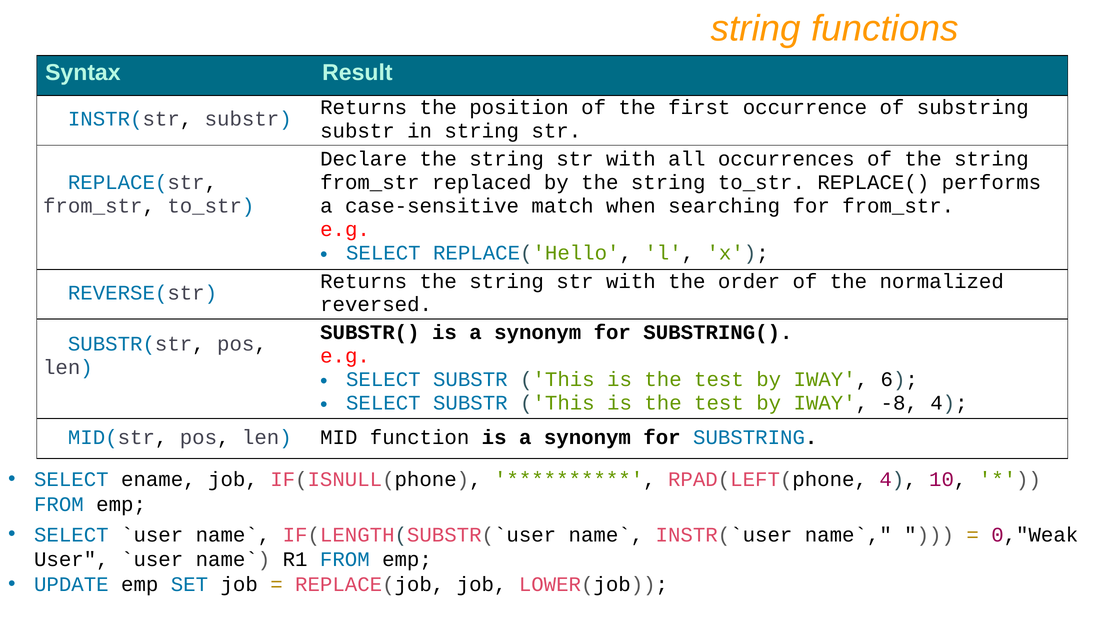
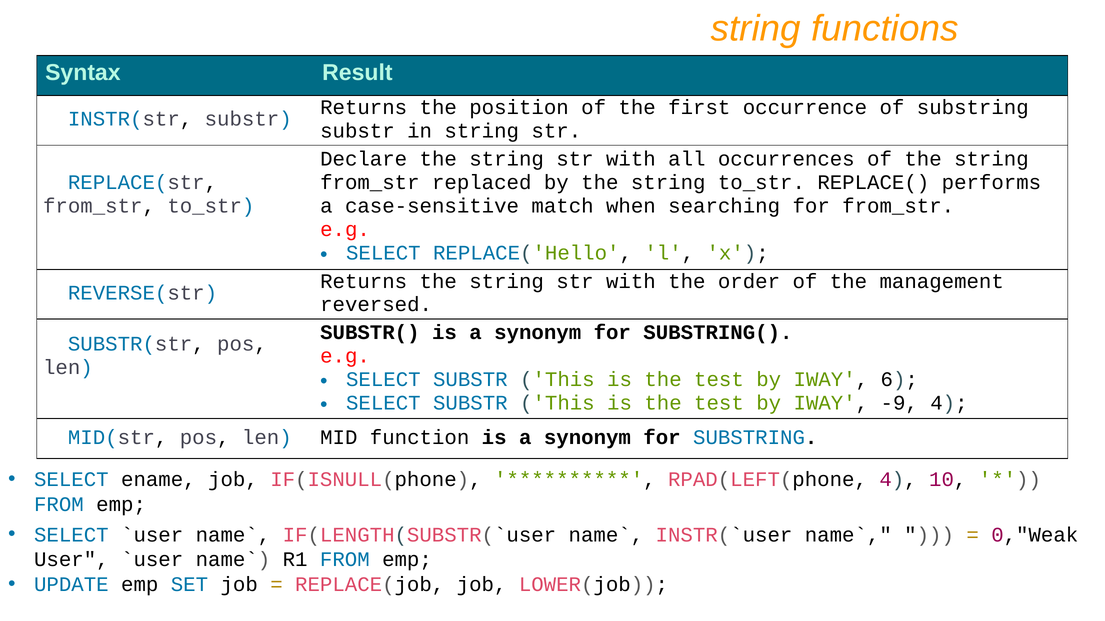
normalized: normalized -> management (942, 281)
-8: -8 -> -9 (899, 403)
